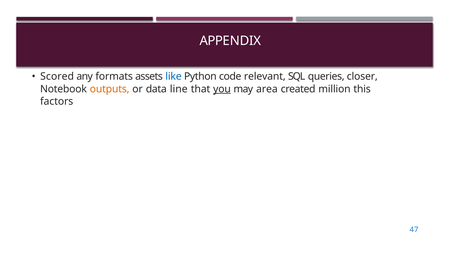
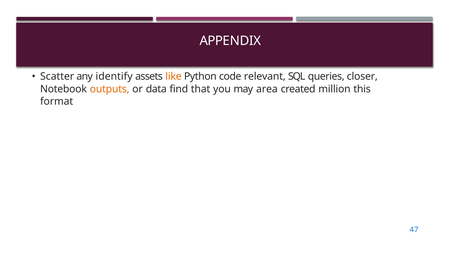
Scored: Scored -> Scatter (57, 76)
formats: formats -> identify (114, 76)
like colour: blue -> orange (174, 76)
line: line -> find (179, 89)
you underline: present -> none (222, 89)
factors: factors -> format (57, 101)
